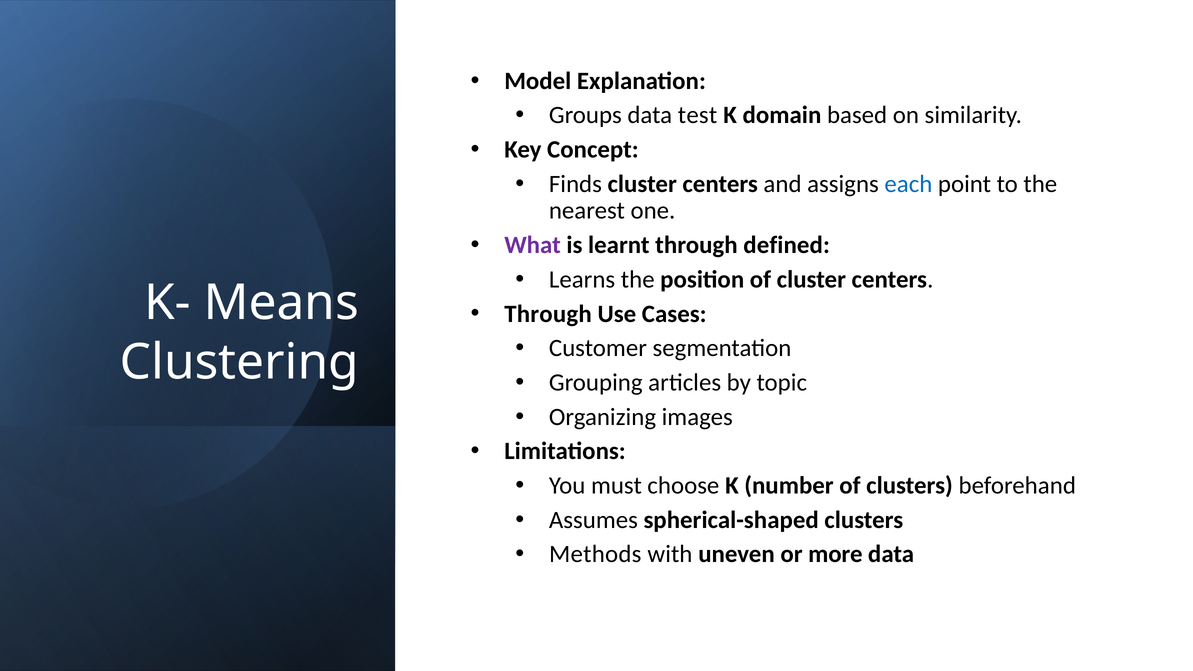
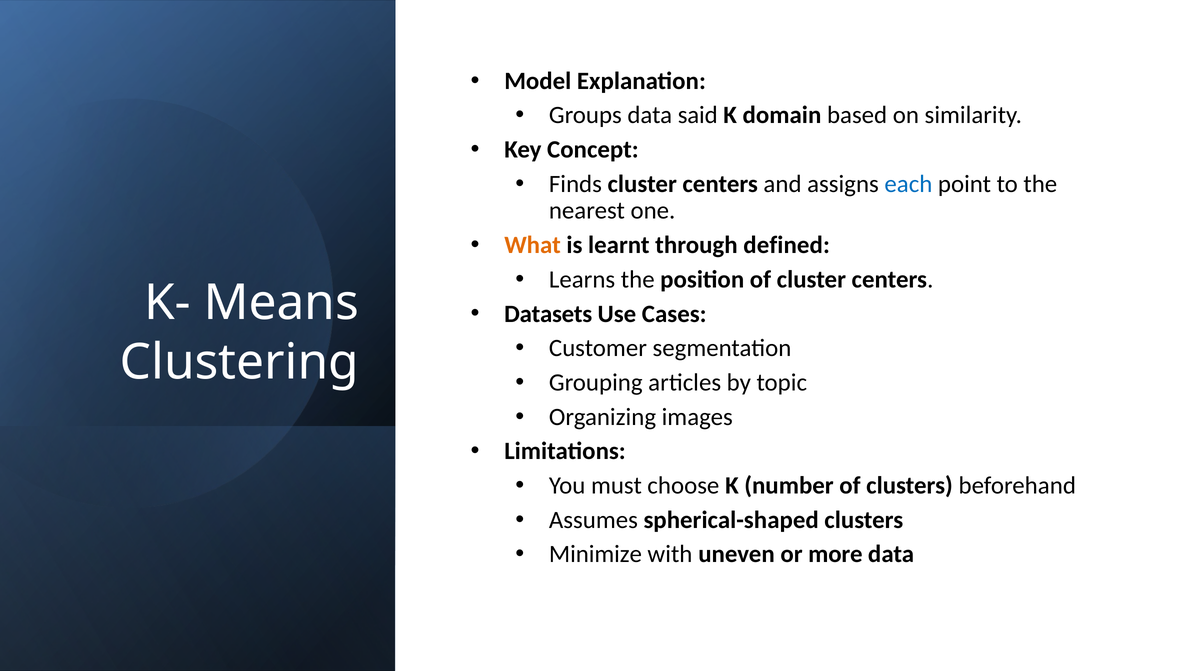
test: test -> said (698, 115)
What colour: purple -> orange (533, 245)
Through: Through -> Datasets (548, 314)
Methods: Methods -> Minimize (595, 554)
